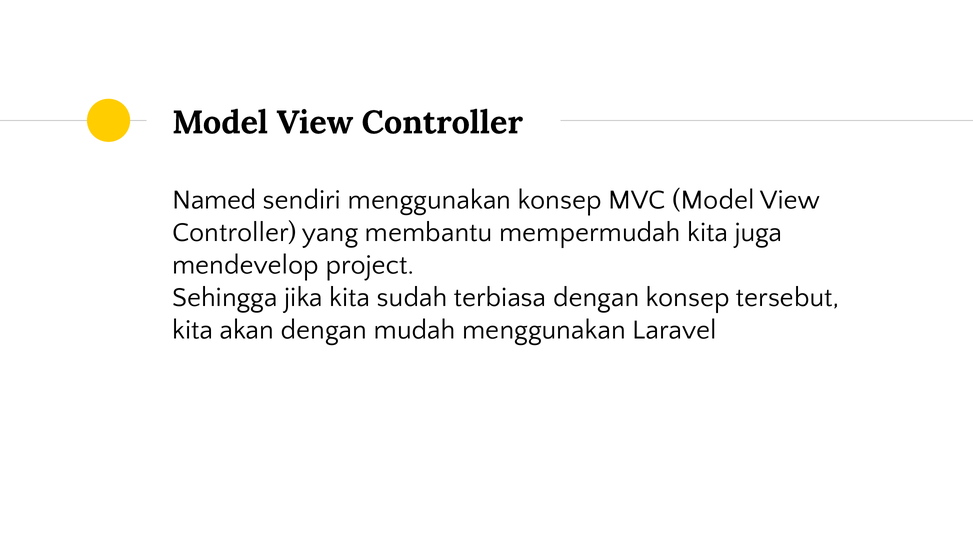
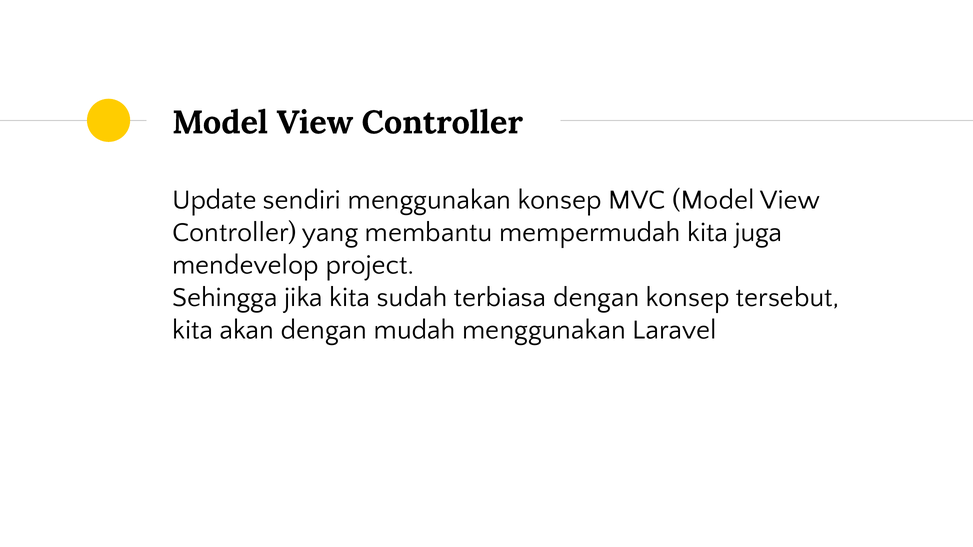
Named: Named -> Update (214, 200)
